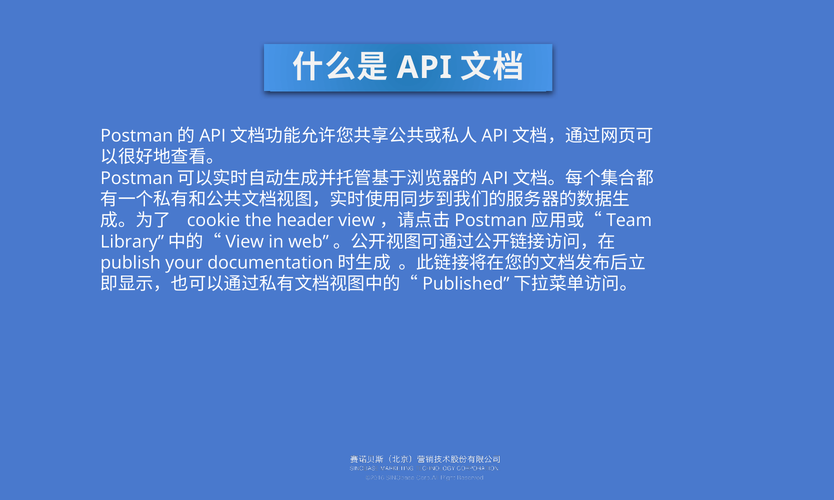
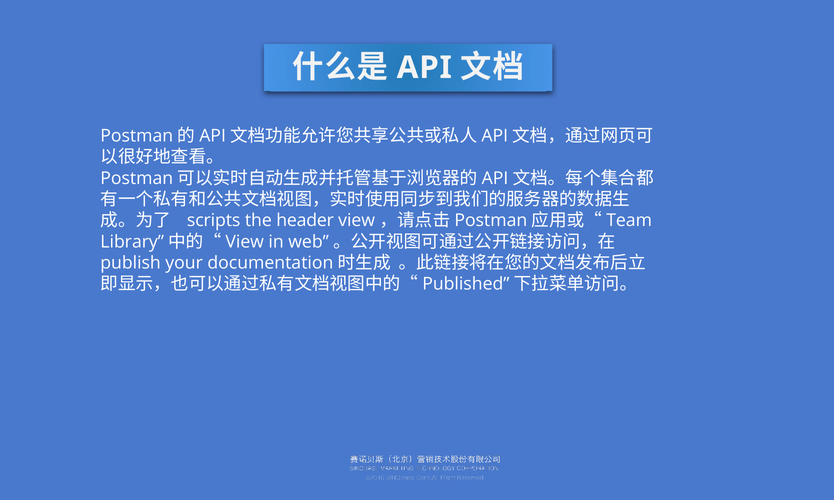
cookie: cookie -> scripts (214, 221)
